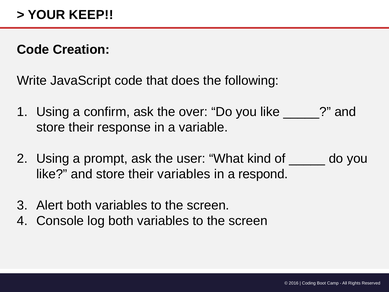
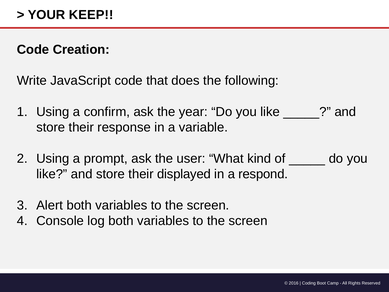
over: over -> year (193, 112)
their variables: variables -> displayed (184, 174)
